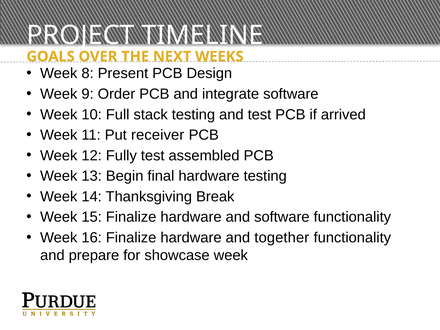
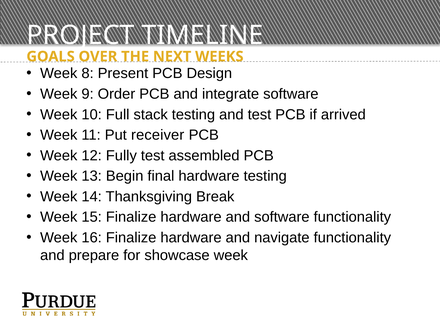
together: together -> navigate (282, 238)
